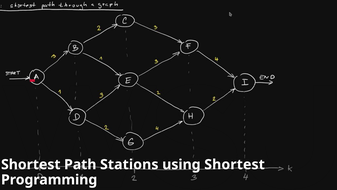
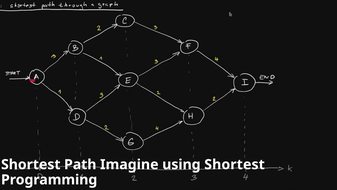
Stations: Stations -> Imagine (129, 164)
